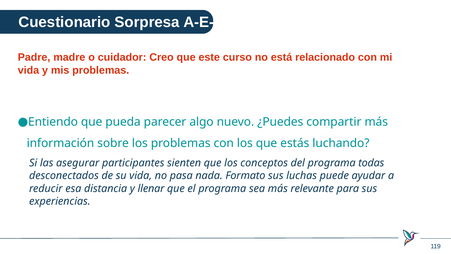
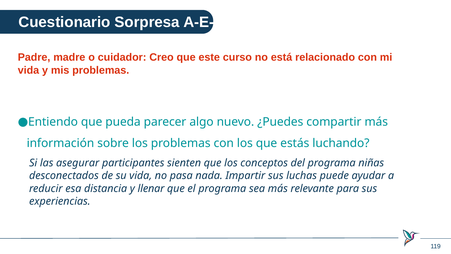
todas: todas -> niñas (371, 163)
Formato: Formato -> Impartir (245, 176)
